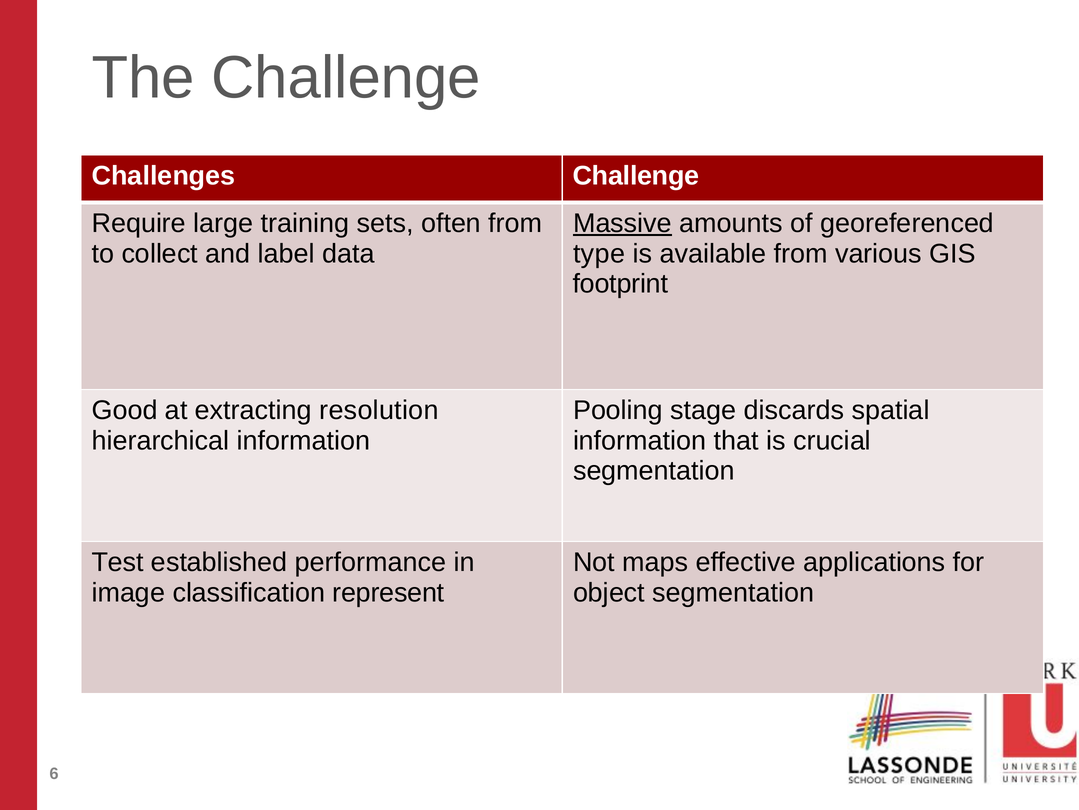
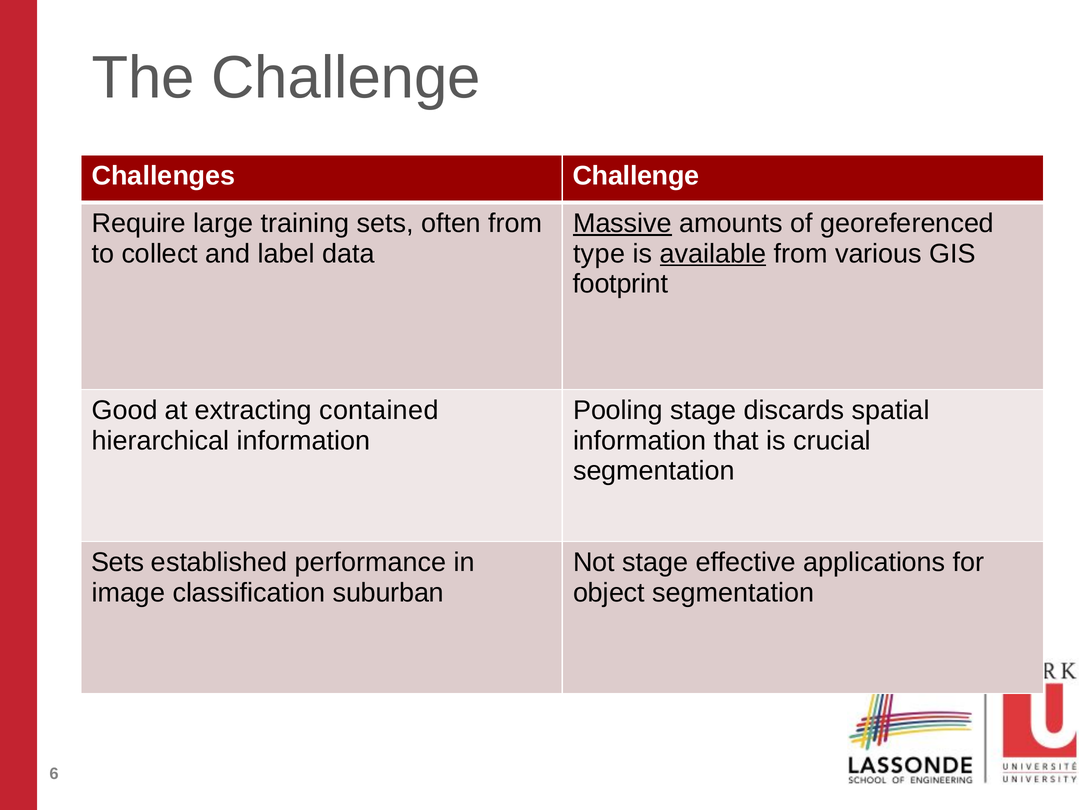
available underline: none -> present (713, 253)
resolution: resolution -> contained (379, 410)
Test: Test -> Sets (118, 562)
Not maps: maps -> stage (655, 562)
represent: represent -> suburban (388, 592)
